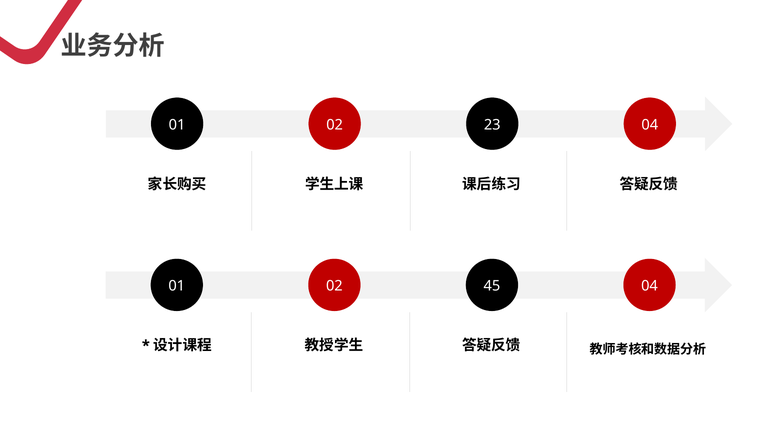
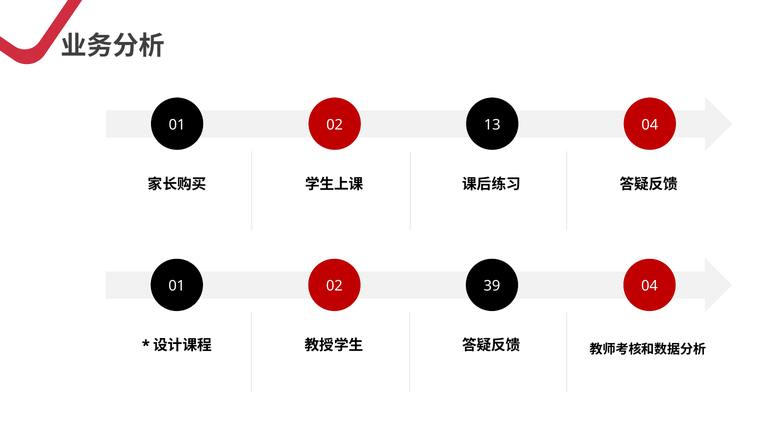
23: 23 -> 13 (492, 125)
45: 45 -> 39 (492, 286)
